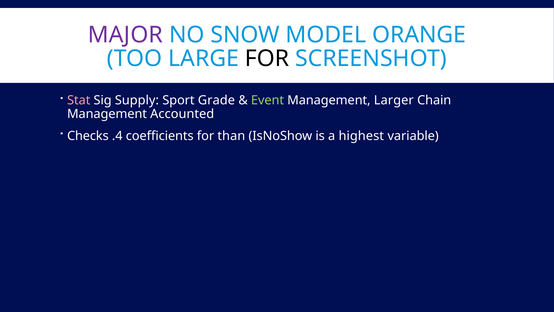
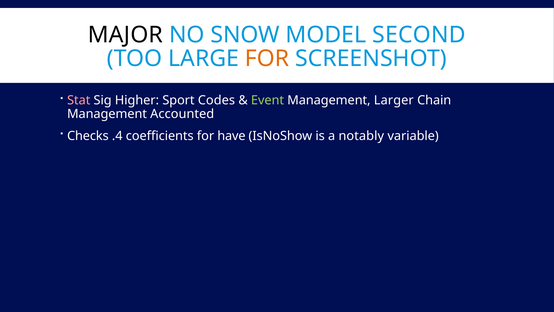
MAJOR colour: purple -> black (125, 35)
ORANGE: ORANGE -> SECOND (419, 35)
FOR colour: black -> orange (267, 58)
Supply: Supply -> Higher (137, 100)
Grade: Grade -> Codes (216, 100)
than: than -> have (231, 136)
highest: highest -> notably (361, 136)
